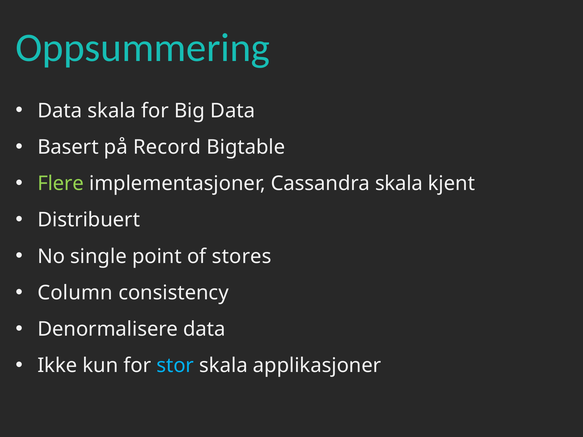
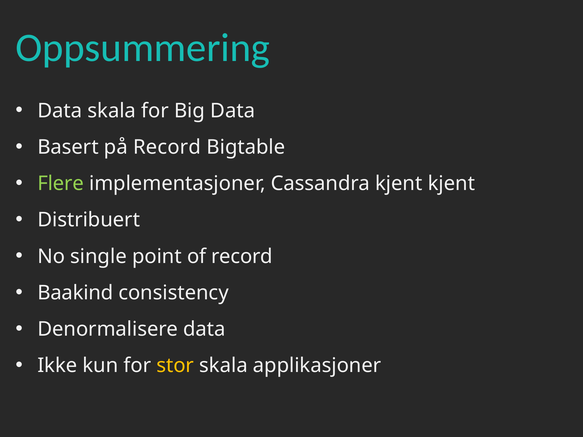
Cassandra skala: skala -> kjent (399, 184)
of stores: stores -> record (242, 257)
Column: Column -> Baakind (75, 293)
stor colour: light blue -> yellow (175, 366)
